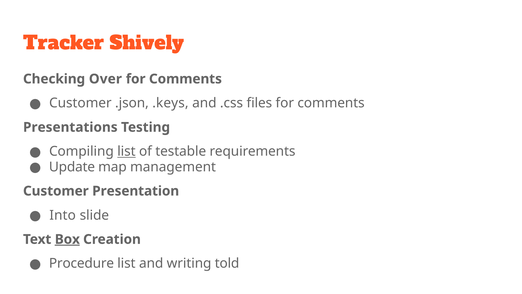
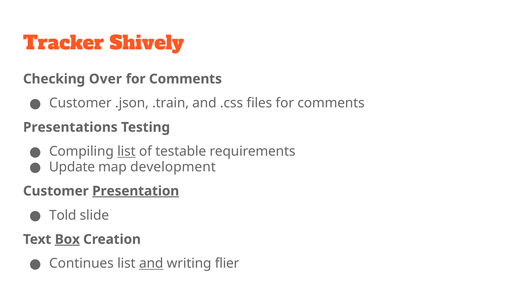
.keys: .keys -> .train (171, 103)
management: management -> development (173, 167)
Presentation underline: none -> present (136, 191)
Into: Into -> Told (63, 215)
Procedure: Procedure -> Continues (81, 263)
and underline: none -> present (151, 263)
told: told -> flier (227, 263)
